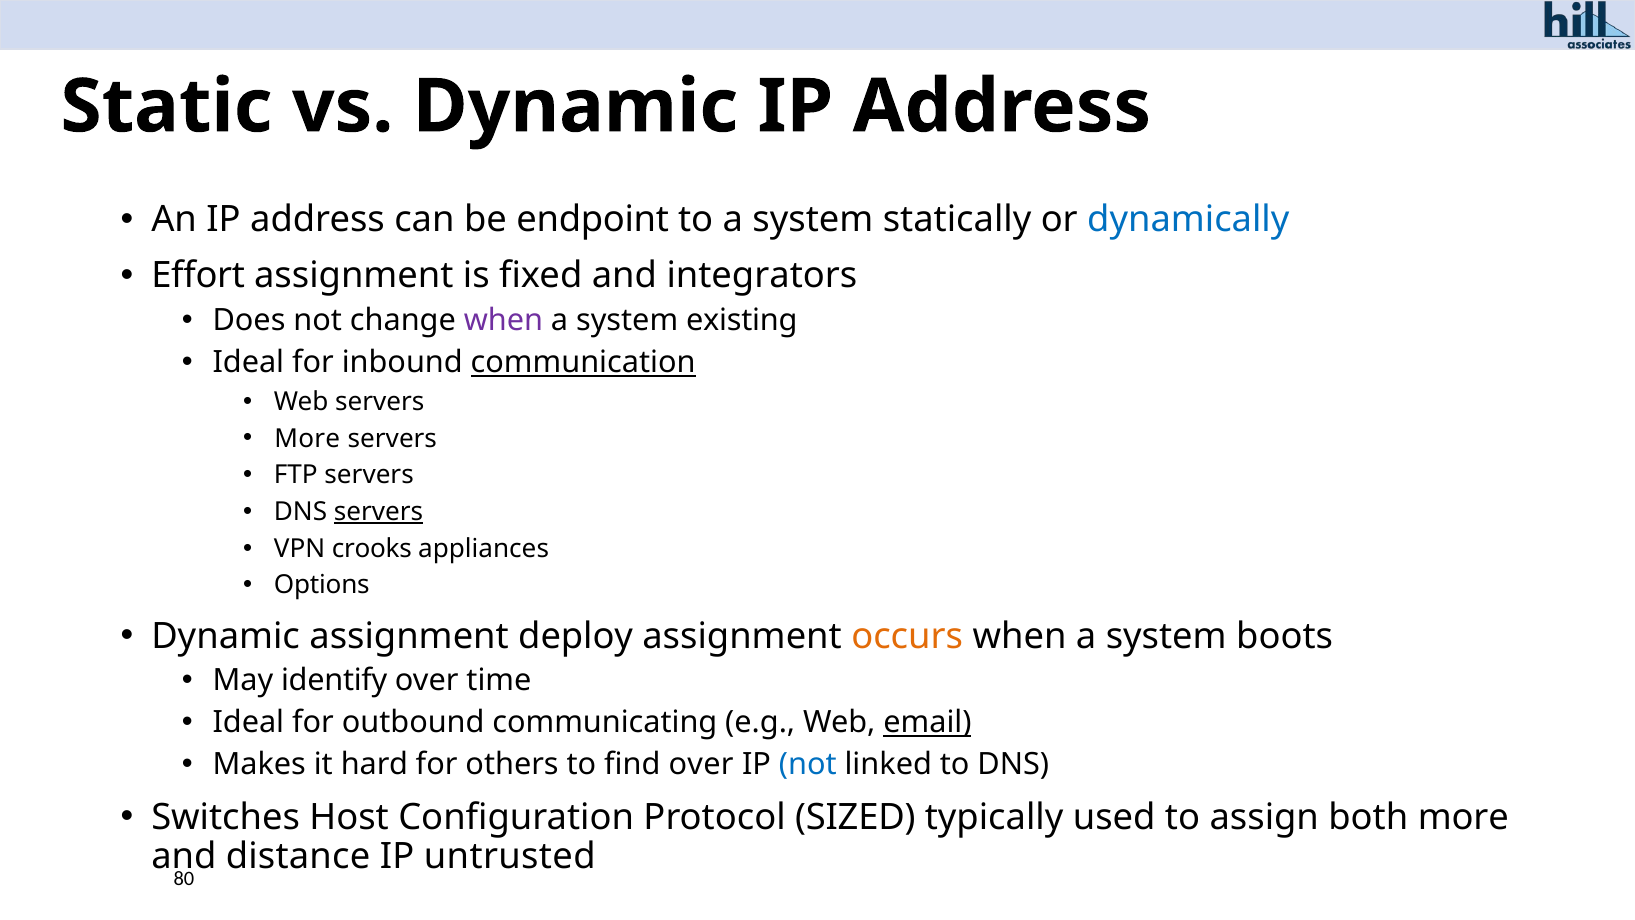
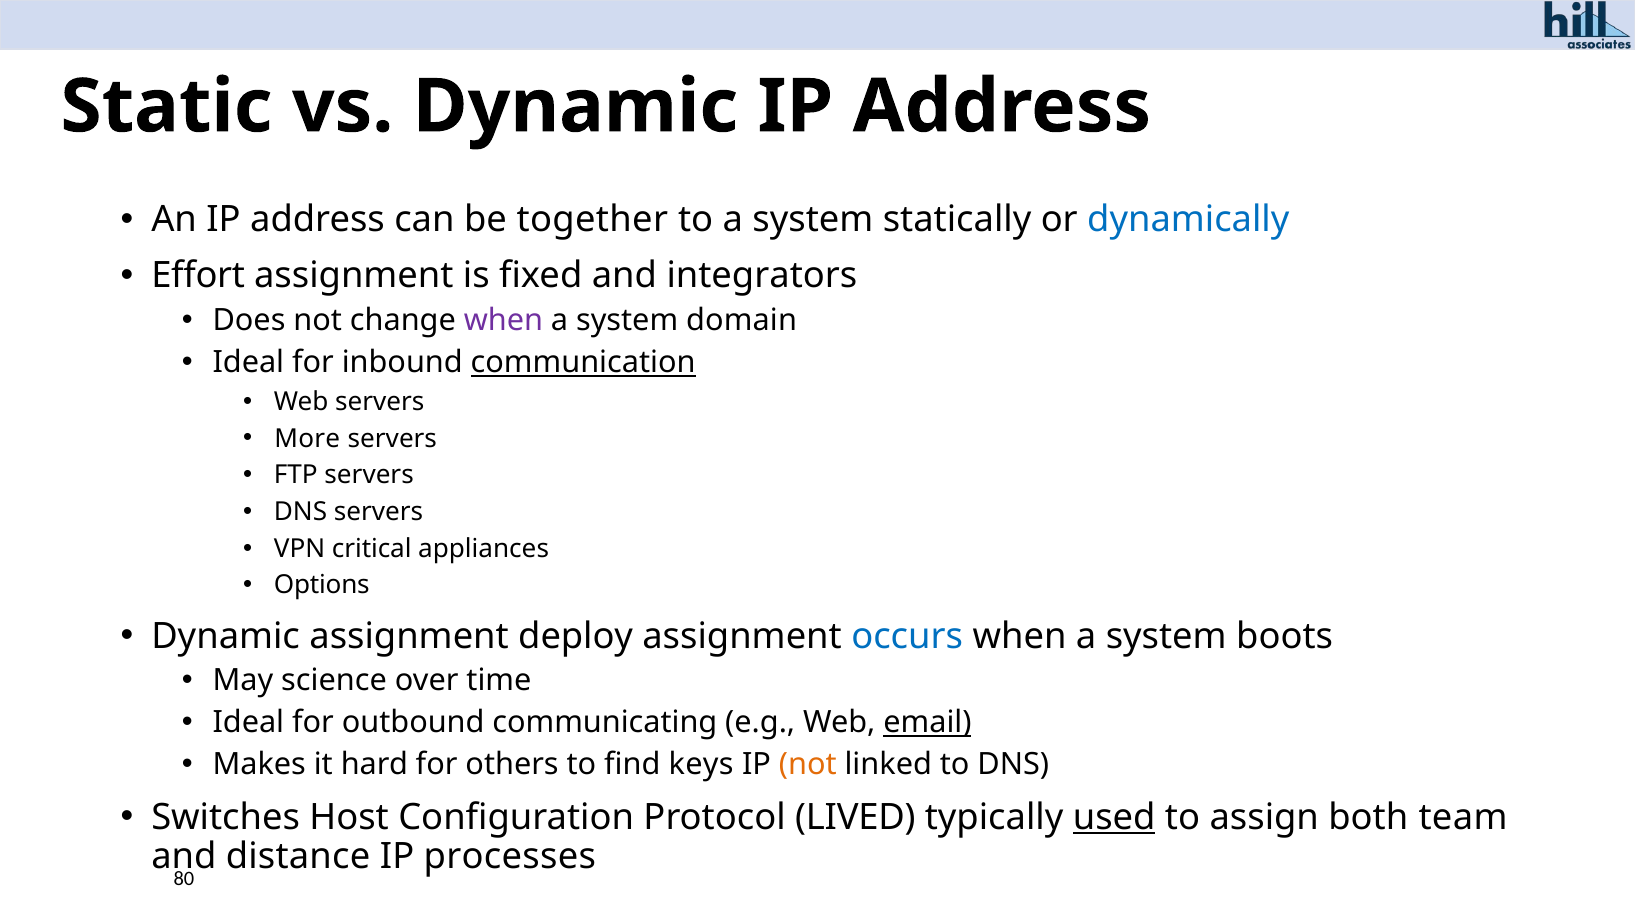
endpoint: endpoint -> together (592, 220)
existing: existing -> domain (742, 321)
servers underline: present -> none (379, 512)
crooks: crooks -> critical (372, 548)
occurs colour: orange -> blue (907, 636)
identify: identify -> science (334, 681)
find over: over -> keys (701, 764)
not colour: blue -> orange (808, 764)
SIZED: SIZED -> LIVED (855, 817)
used underline: none -> present (1114, 817)
both more: more -> team (1463, 817)
untrusted: untrusted -> processes (510, 856)
